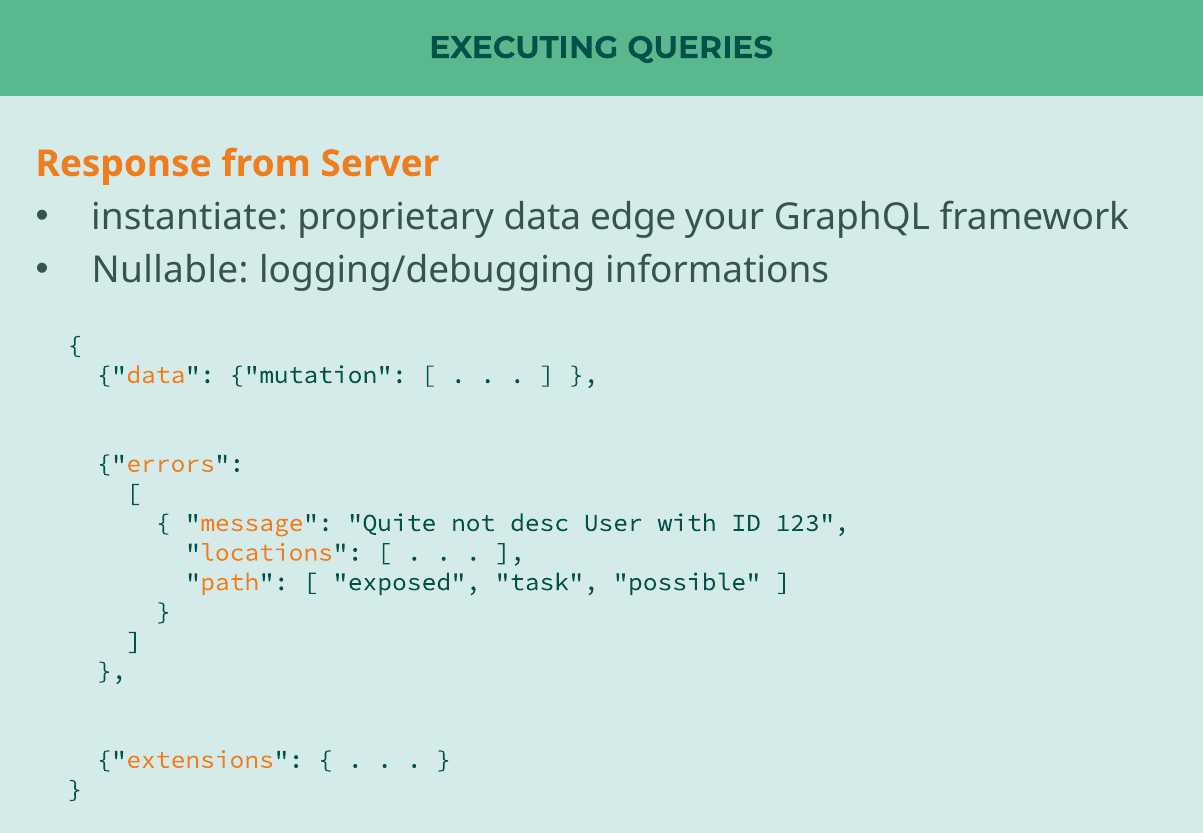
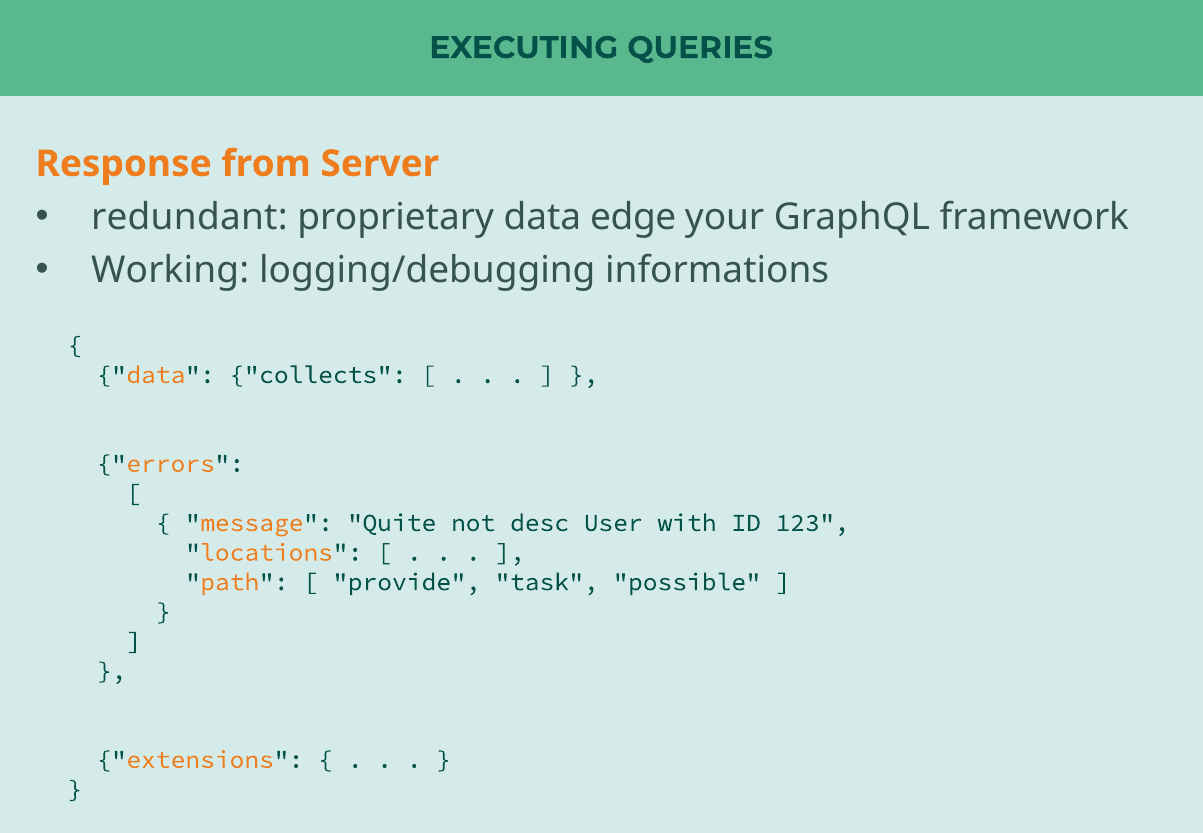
instantiate: instantiate -> redundant (189, 217)
Nullable: Nullable -> Working (170, 270)
mutation: mutation -> collects (318, 375)
exposed: exposed -> provide (407, 582)
